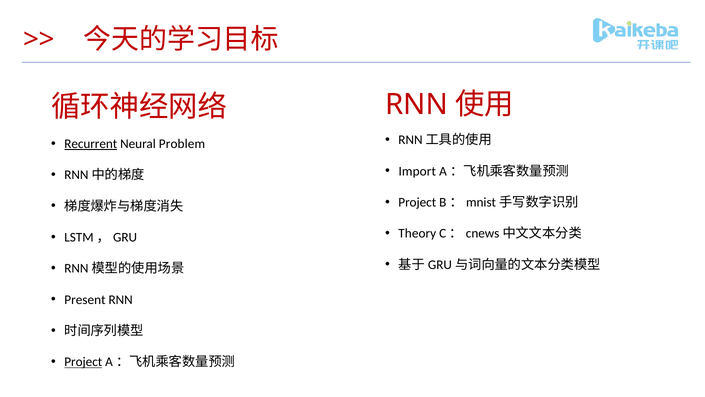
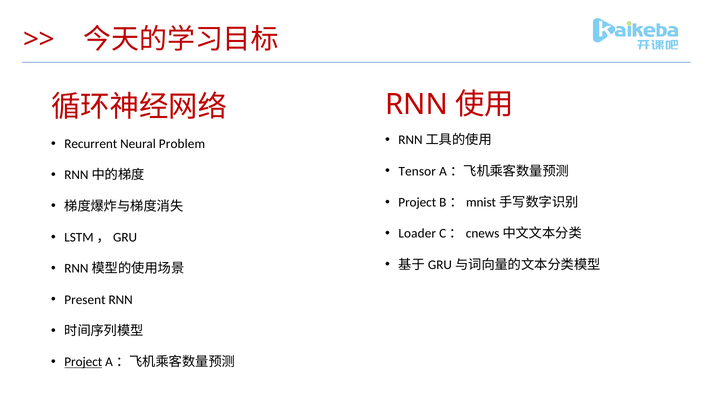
Recurrent underline: present -> none (91, 144)
Import: Import -> Tensor (417, 171)
Theory: Theory -> Loader (417, 233)
